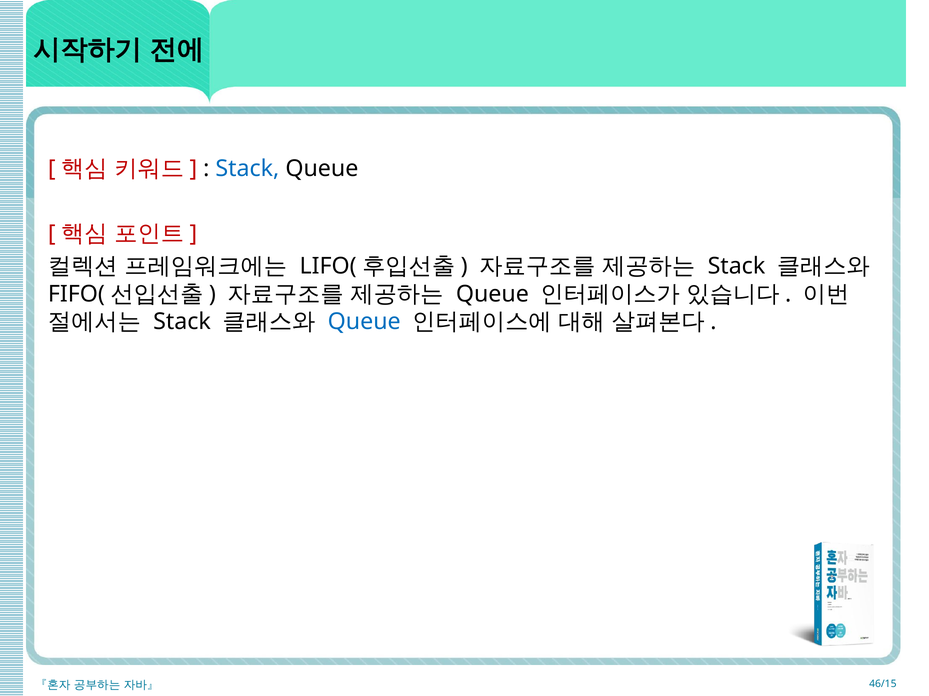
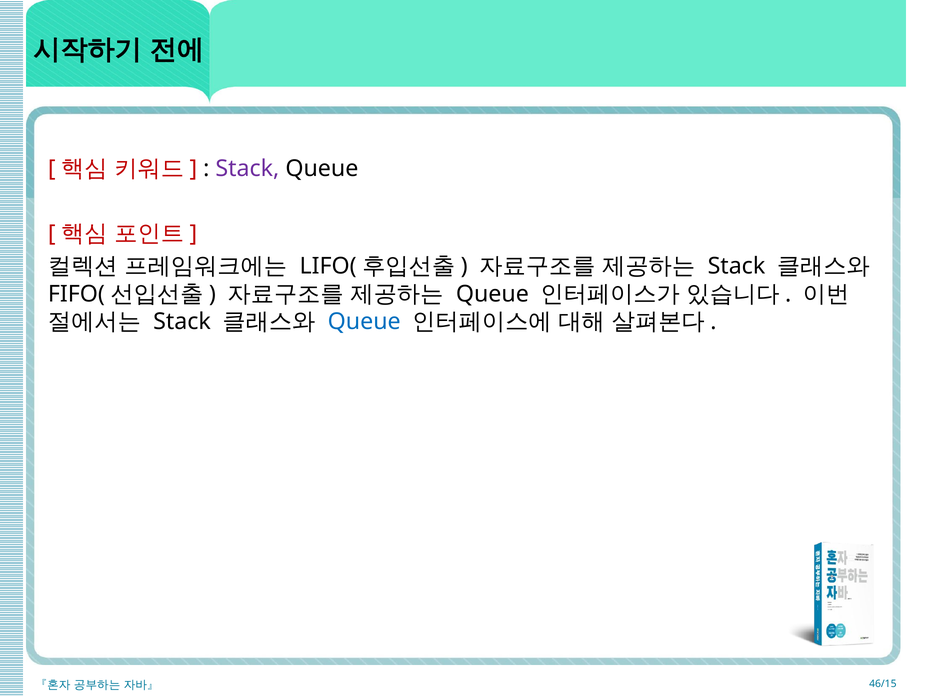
Stack colour: blue -> purple (247, 169)
